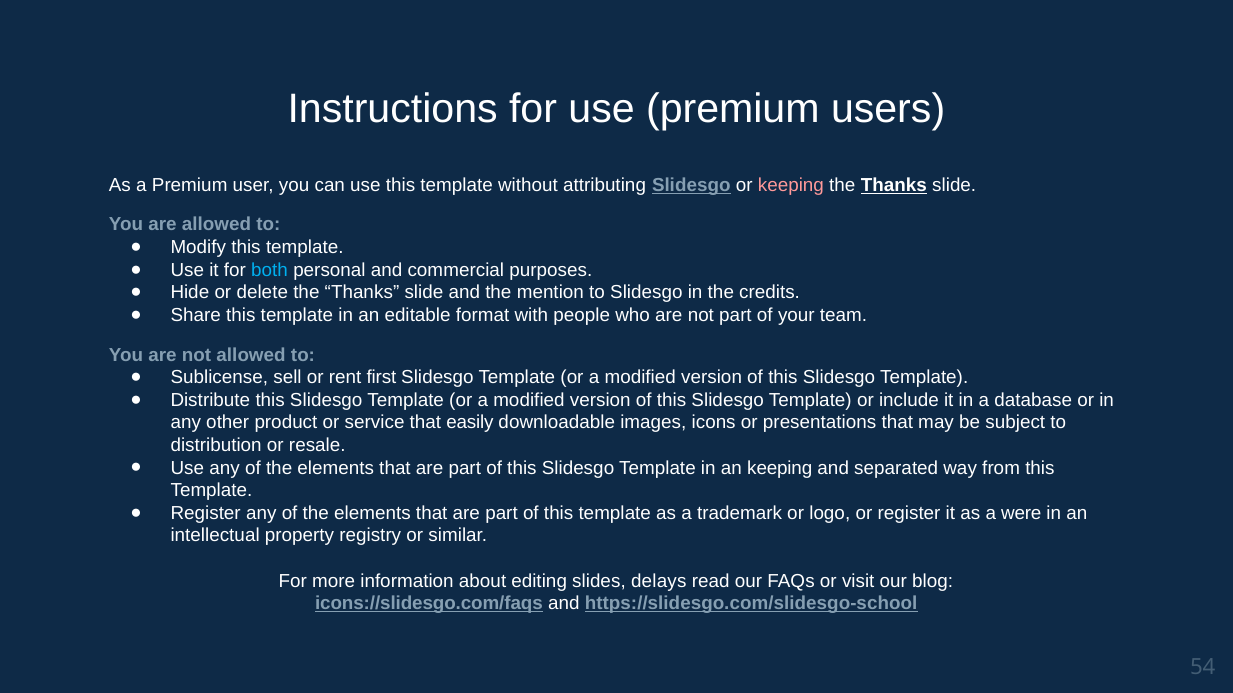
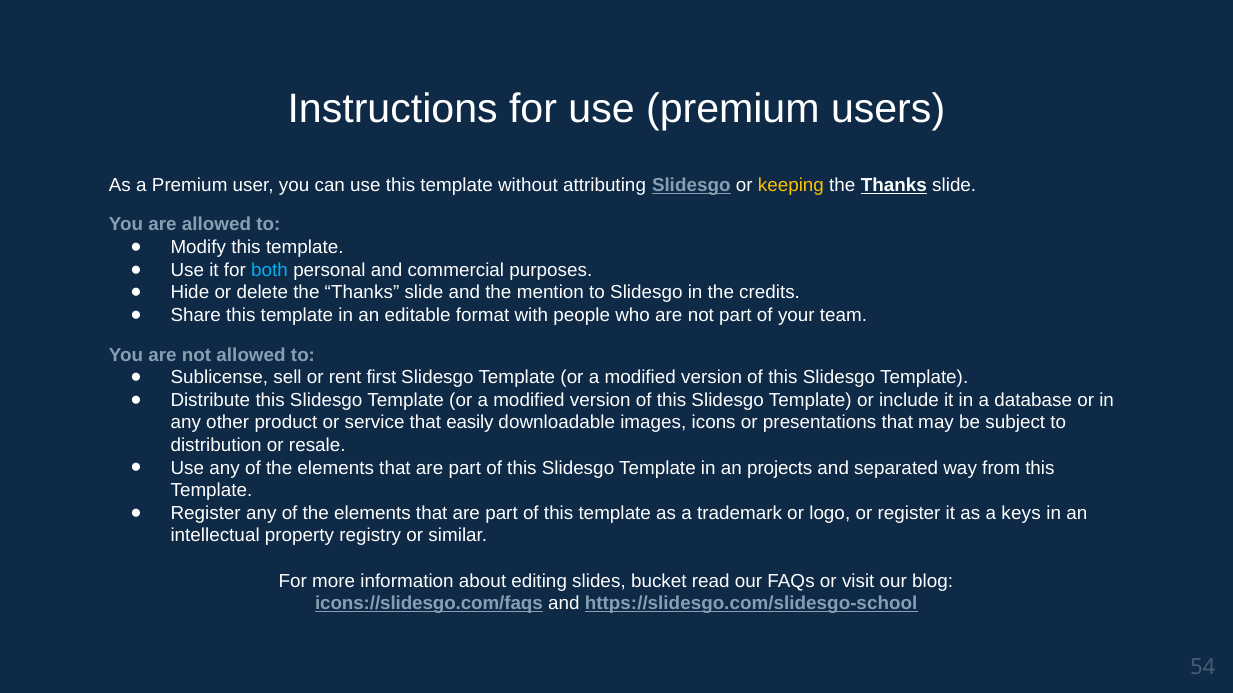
keeping colour: pink -> yellow (791, 185)
an keeping: keeping -> projects (780, 468)
were: were -> keys (1021, 513)
delays: delays -> bucket (659, 581)
